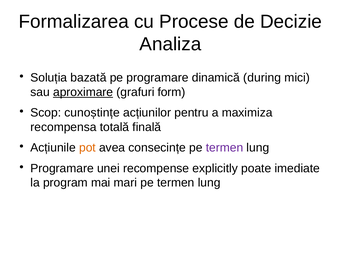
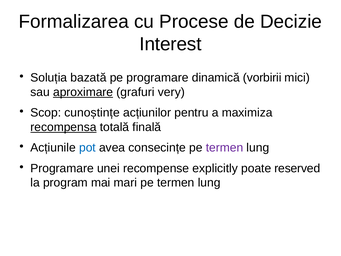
Analiza: Analiza -> Interest (170, 44)
during: during -> vorbirii (262, 78)
form: form -> very (171, 92)
recompensa underline: none -> present (63, 127)
pot colour: orange -> blue (87, 148)
imediate: imediate -> reserved (297, 168)
